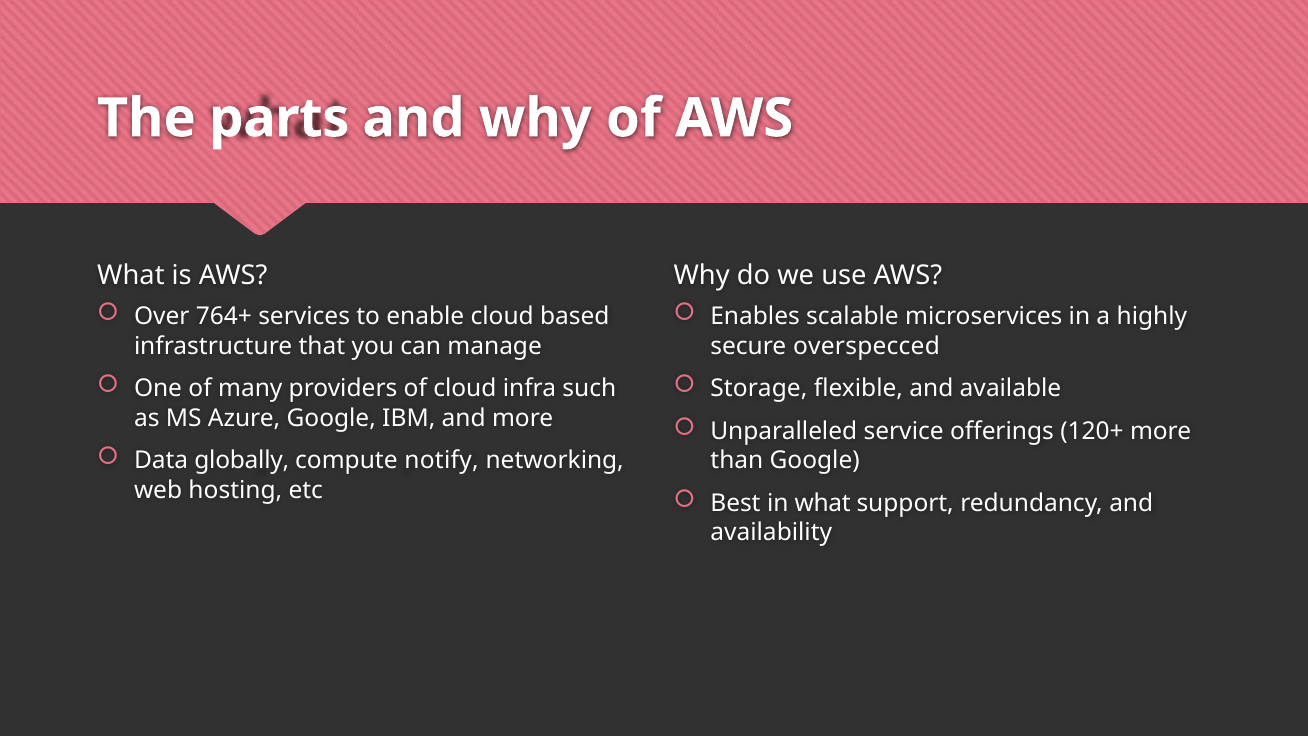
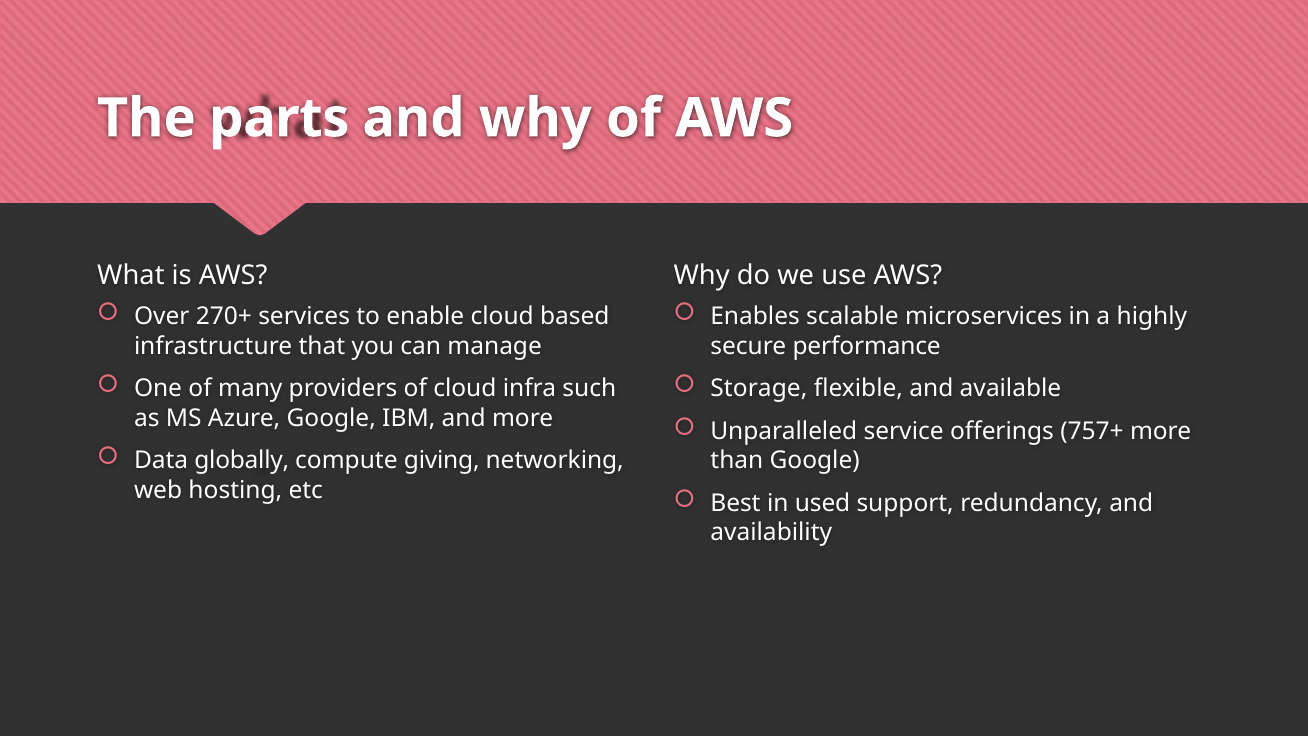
764+: 764+ -> 270+ (224, 316)
overspecced: overspecced -> performance (867, 346)
120+: 120+ -> 757+ (1092, 431)
notify: notify -> giving (442, 460)
in what: what -> used (823, 503)
